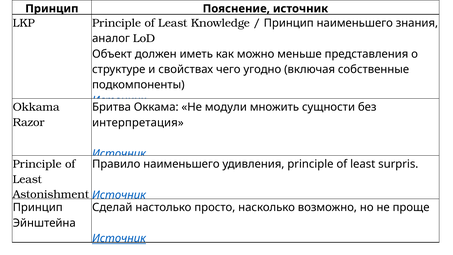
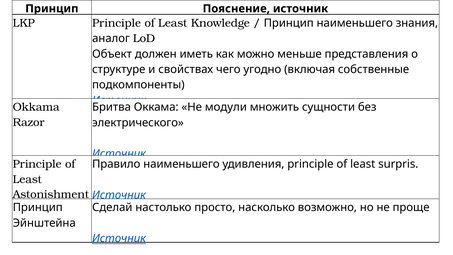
интерпретация: интерпретация -> электрического (138, 123)
